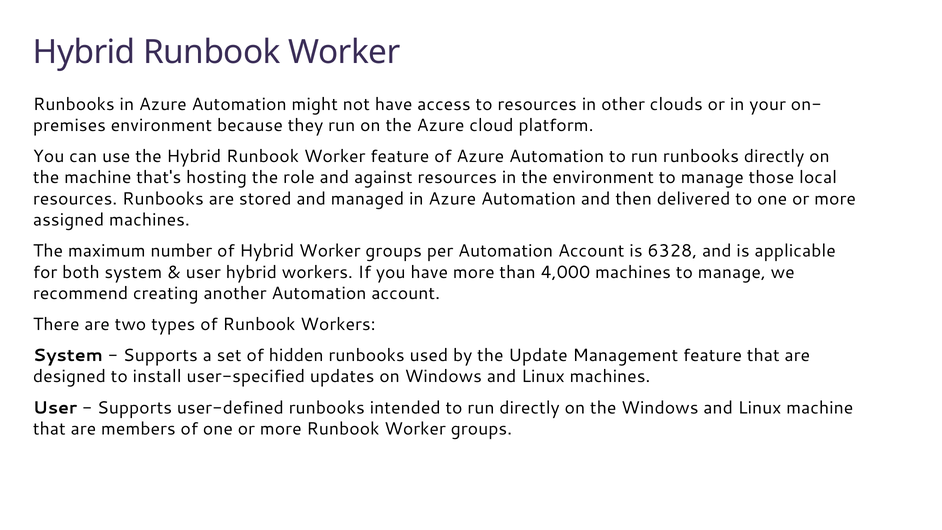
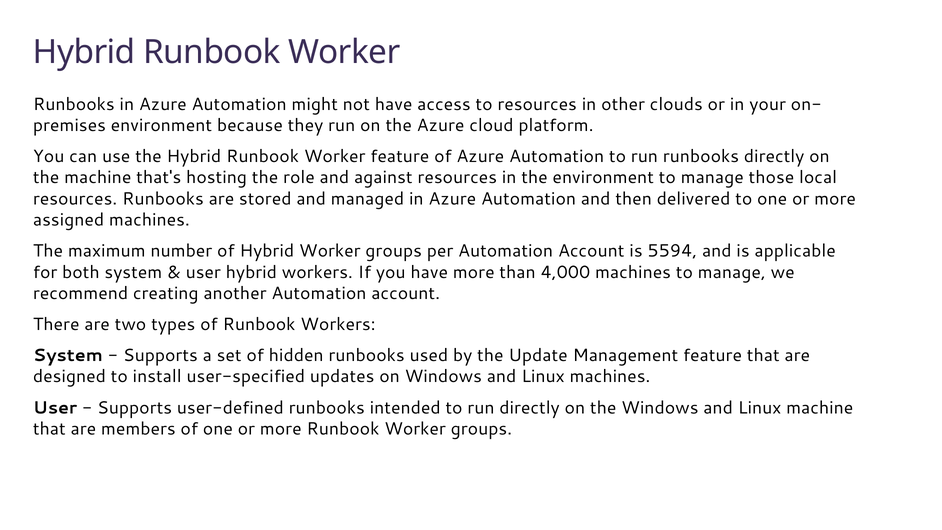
6328: 6328 -> 5594 (672, 251)
